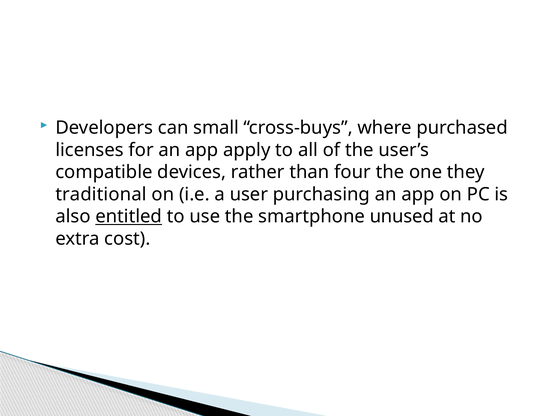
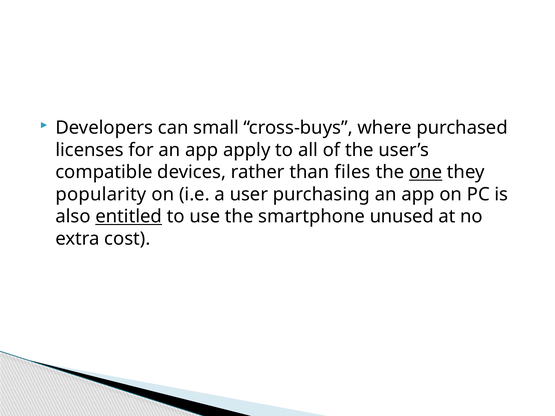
four: four -> files (353, 172)
one underline: none -> present (426, 172)
traditional: traditional -> popularity (101, 194)
